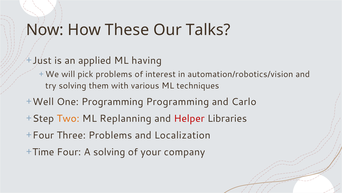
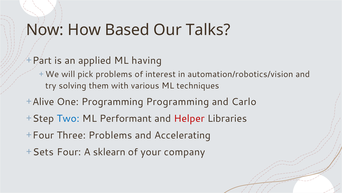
These: These -> Based (127, 30)
Just: Just -> Part (42, 60)
Well: Well -> Alive (43, 101)
Two colour: orange -> blue (68, 118)
Replanning: Replanning -> Performant (126, 118)
Localization: Localization -> Accelerating (182, 135)
Time: Time -> Sets (43, 151)
A solving: solving -> sklearn (109, 151)
